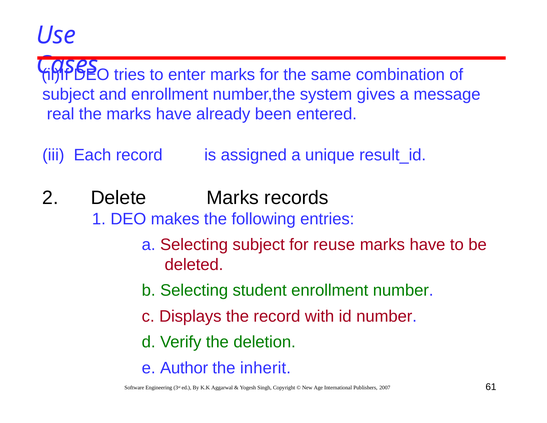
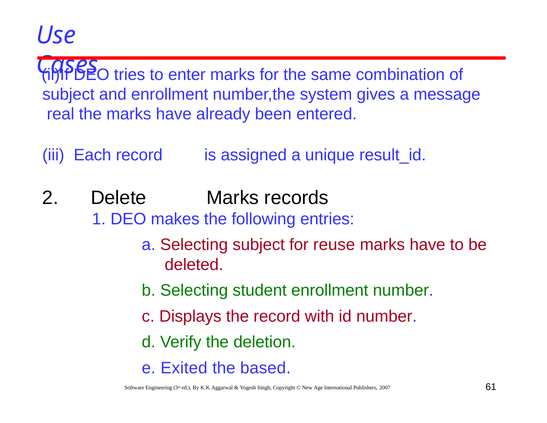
Author: Author -> Exited (184, 368)
inherit: inherit -> based (265, 368)
